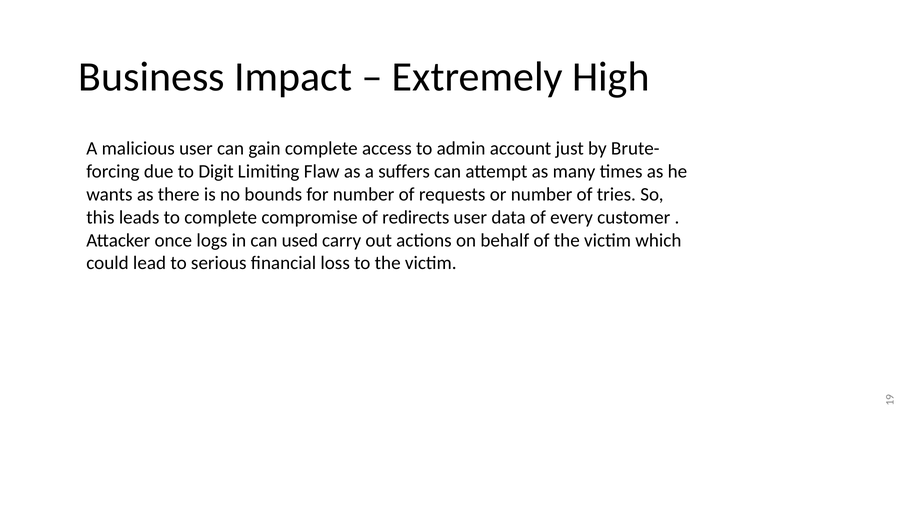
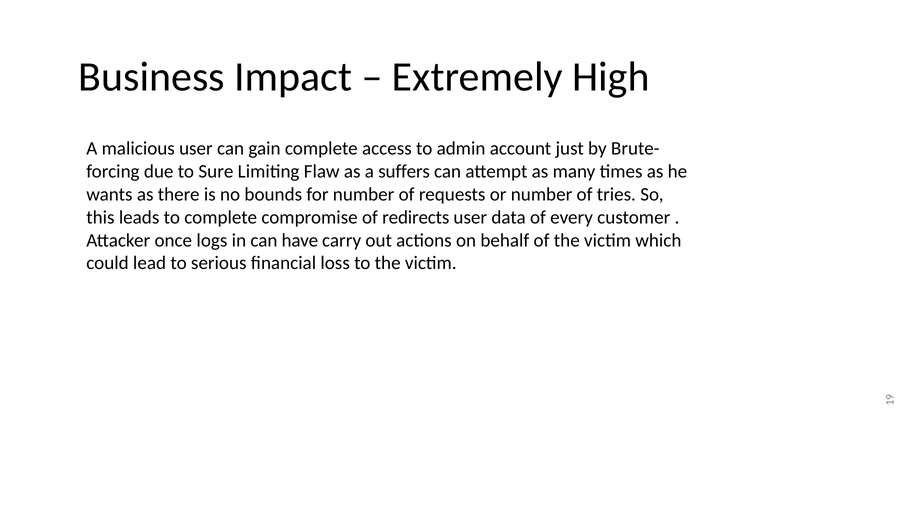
Digit: Digit -> Sure (216, 171)
used: used -> have (300, 240)
